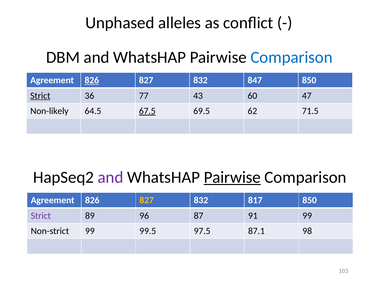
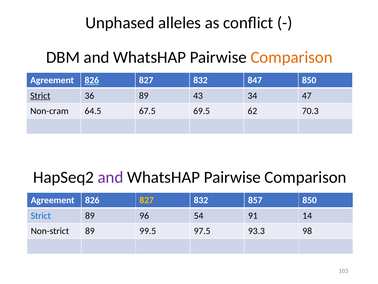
Comparison colour: blue -> orange (292, 57)
36 77: 77 -> 89 (144, 96)
60: 60 -> 34 (252, 96)
Non-likely: Non-likely -> Non-cram (49, 111)
67.5 underline: present -> none (147, 111)
71.5: 71.5 -> 70.3 (310, 111)
Pairwise underline: present -> none (232, 177)
817: 817 -> 857 (255, 200)
Strict colour: purple -> blue (41, 215)
87: 87 -> 54 (199, 215)
91 99: 99 -> 14 (307, 215)
Non-strict 99: 99 -> 89 (90, 231)
87.1: 87.1 -> 93.3 (256, 231)
